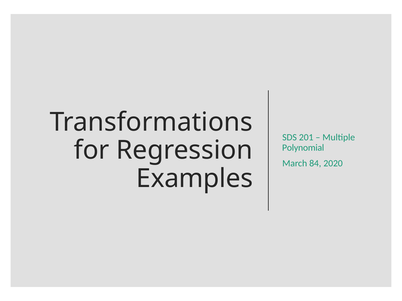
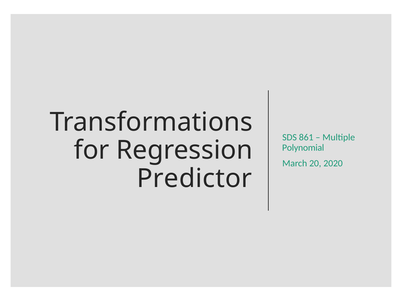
201: 201 -> 861 (306, 138)
84: 84 -> 20 (315, 164)
Examples: Examples -> Predictor (194, 179)
